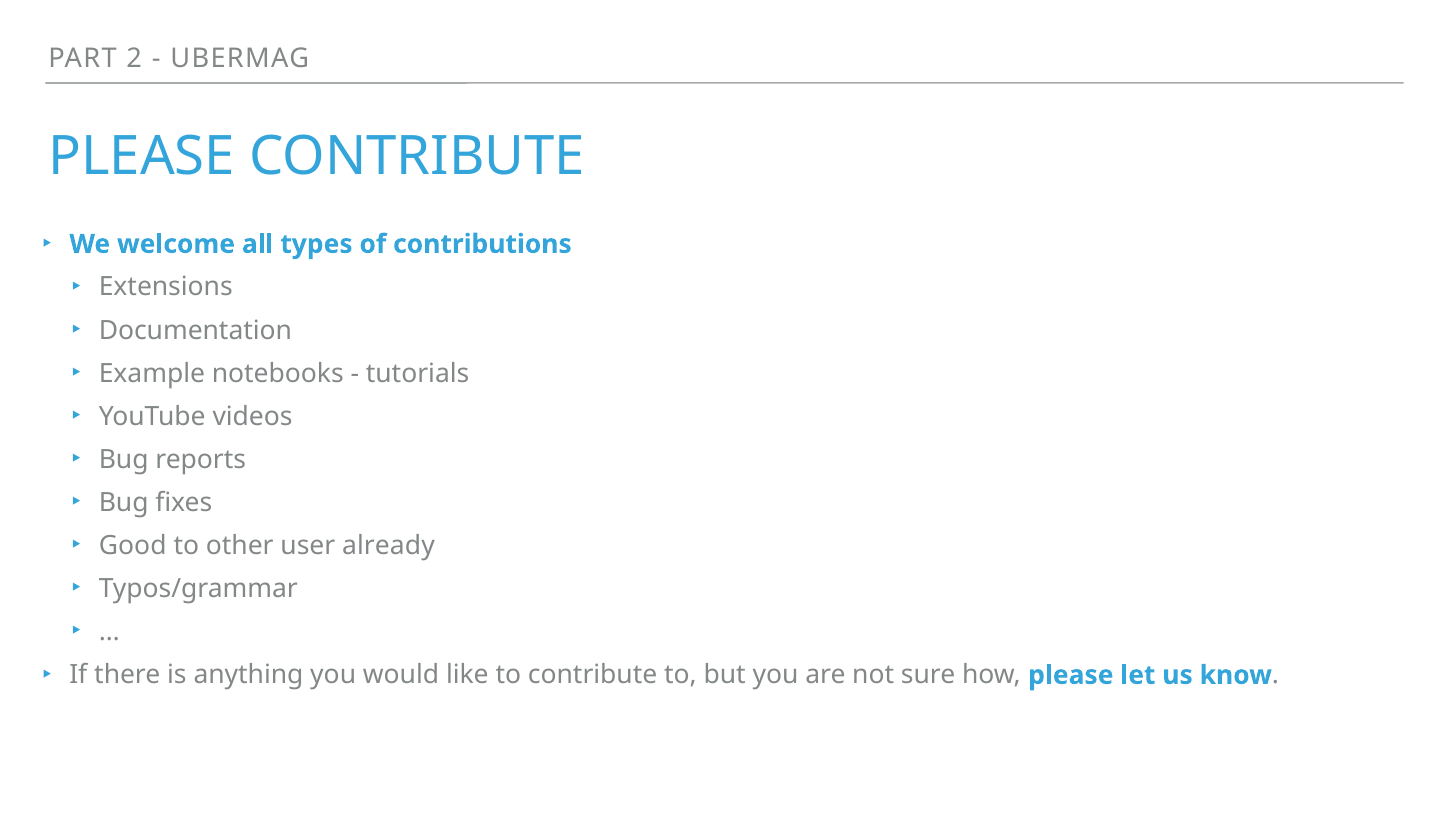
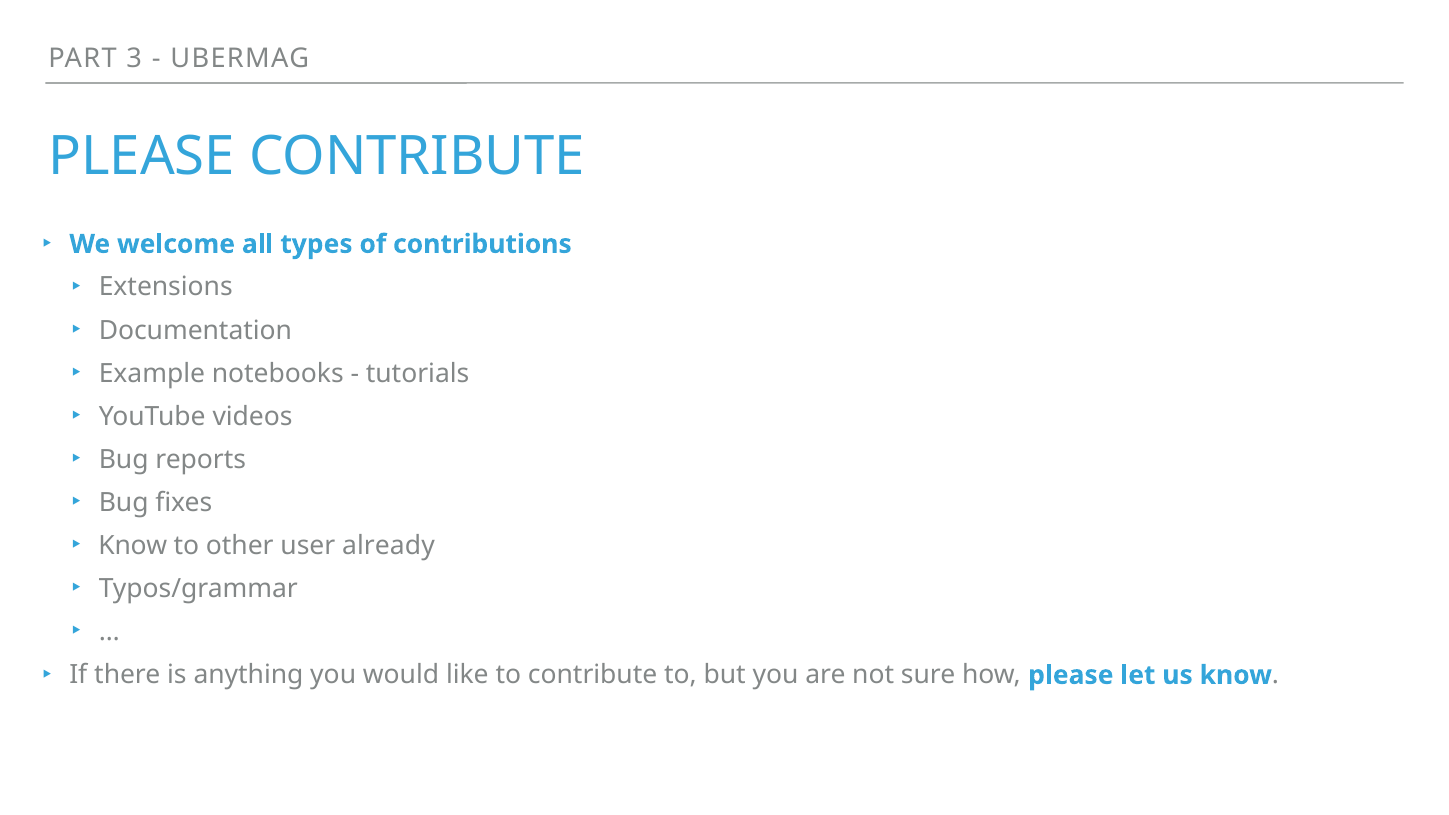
2: 2 -> 3 (134, 58)
Good: Good -> Know (133, 546)
